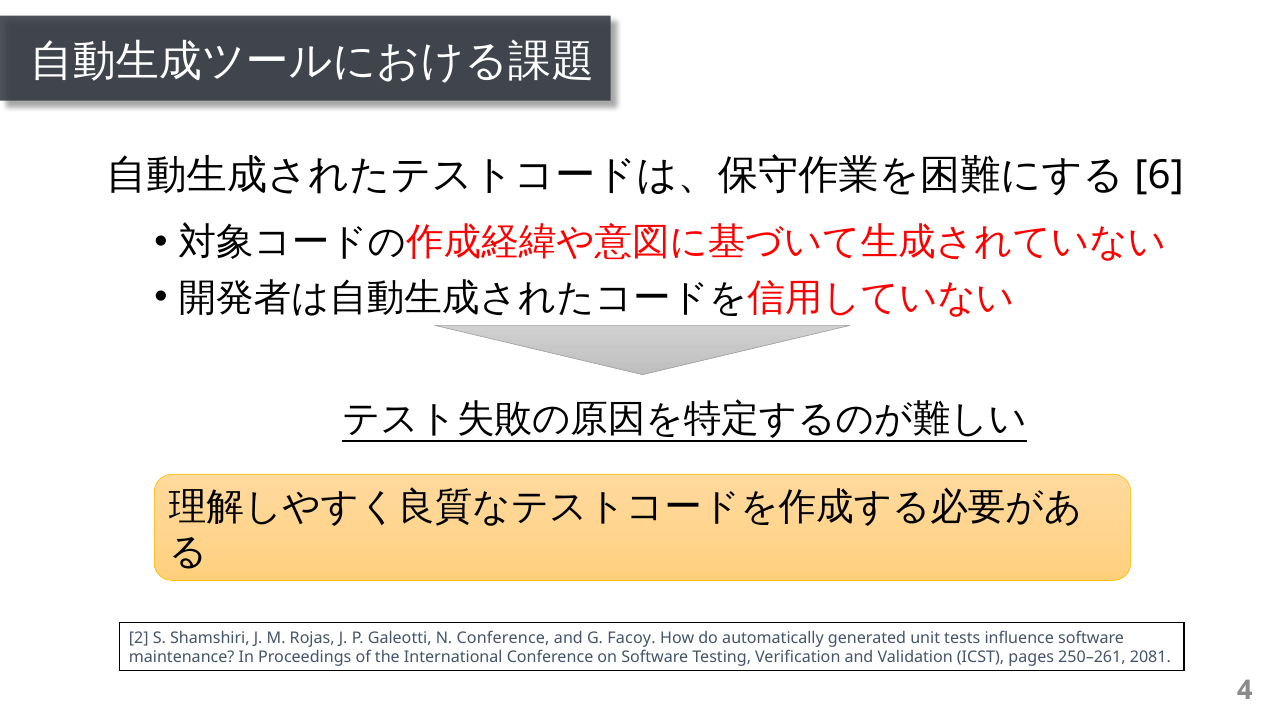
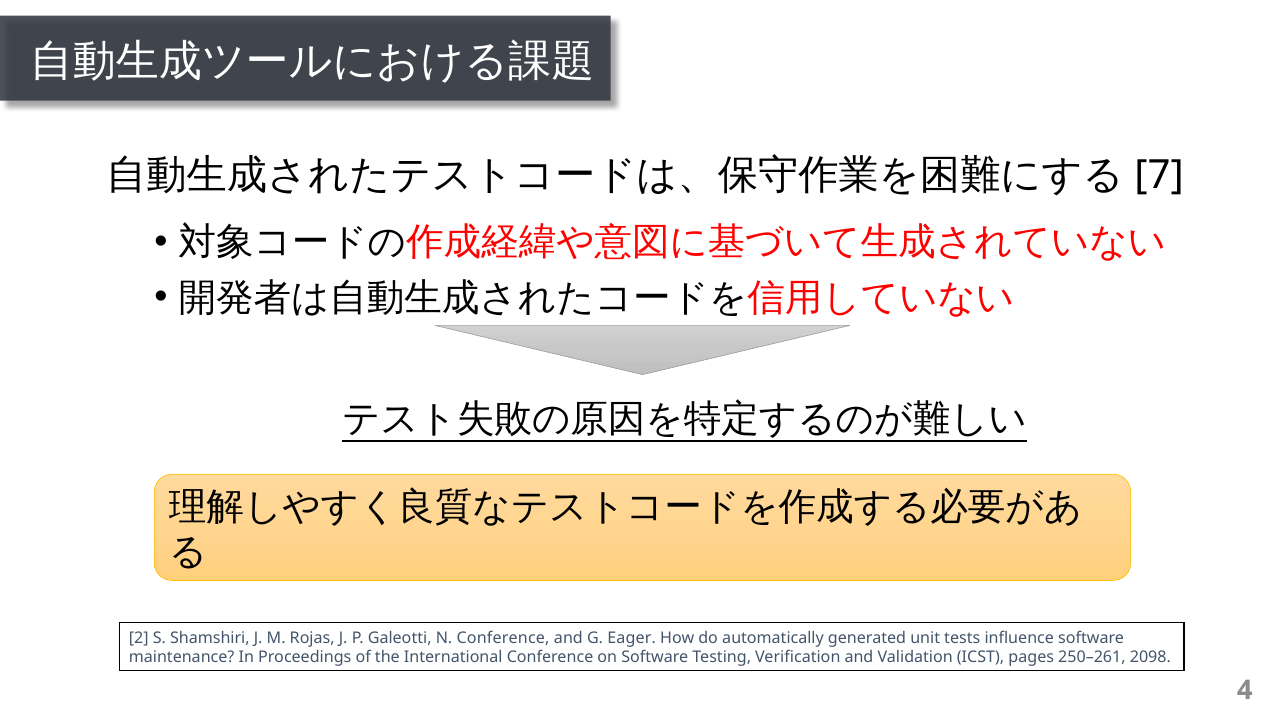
6: 6 -> 7 (1159, 175)
Facoy: Facoy -> Eager (632, 638)
2081: 2081 -> 2098 (1150, 658)
